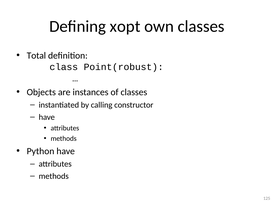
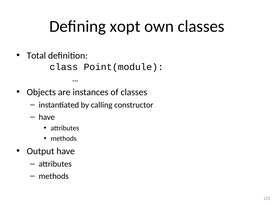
Point(robust: Point(robust -> Point(module (124, 67)
Python: Python -> Output (41, 152)
